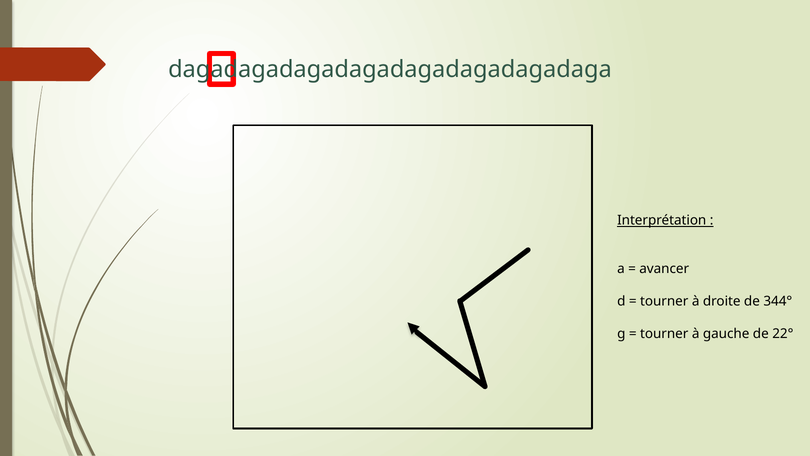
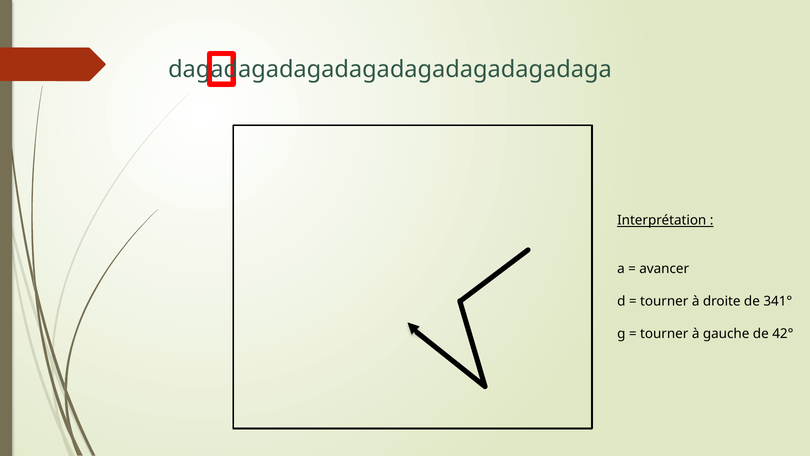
344°: 344° -> 341° (778, 301)
22°: 22° -> 42° (783, 333)
